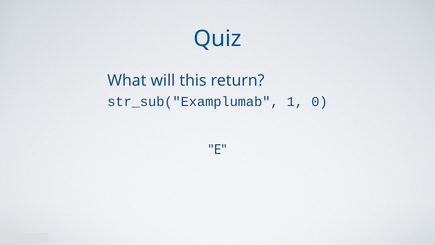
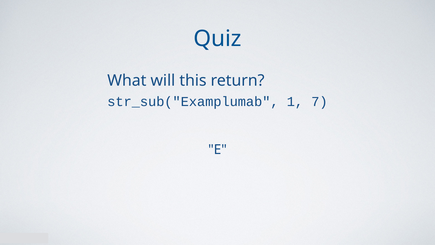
0: 0 -> 7 (319, 102)
